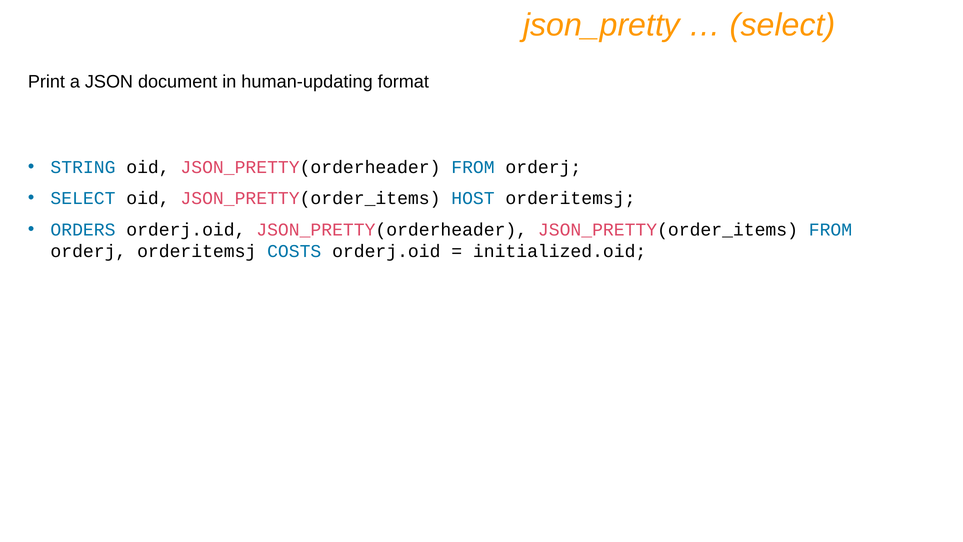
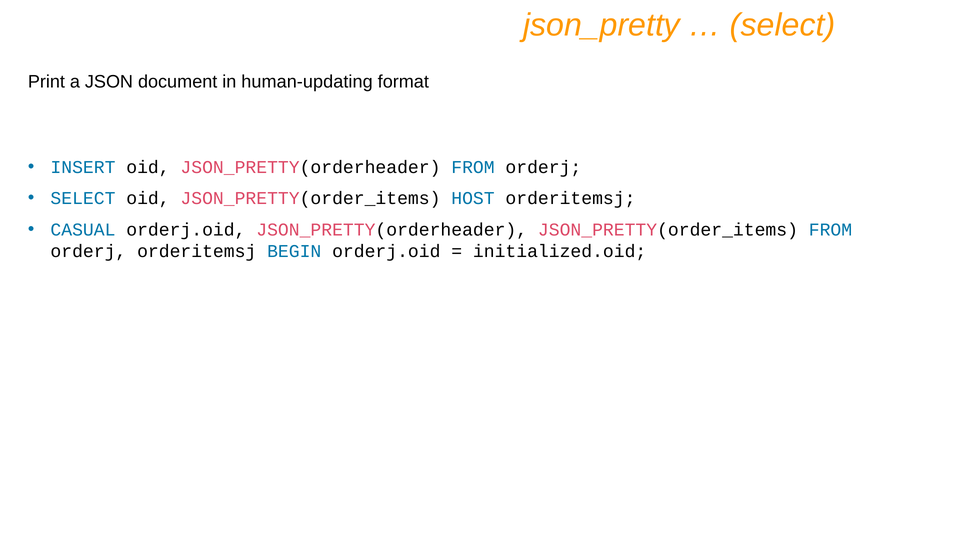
STRING: STRING -> INSERT (83, 167)
ORDERS: ORDERS -> CASUAL (83, 230)
COSTS: COSTS -> BEGIN (294, 251)
